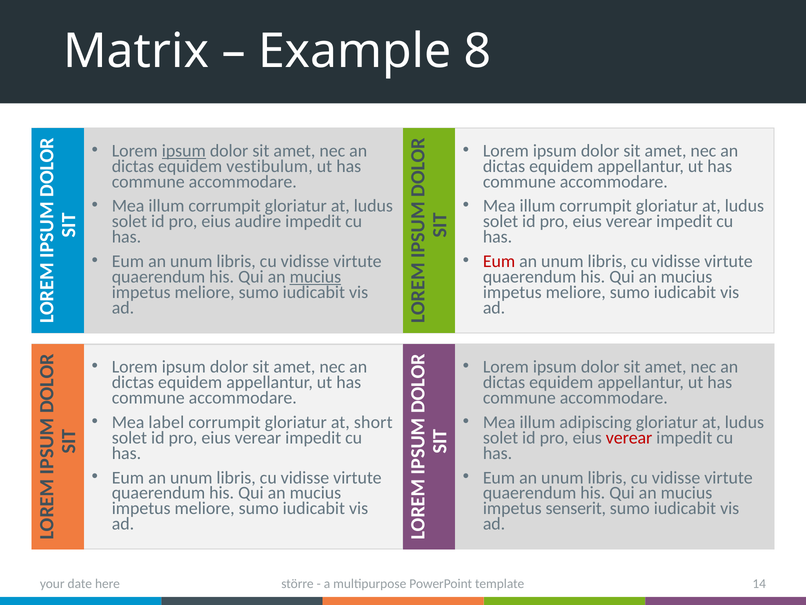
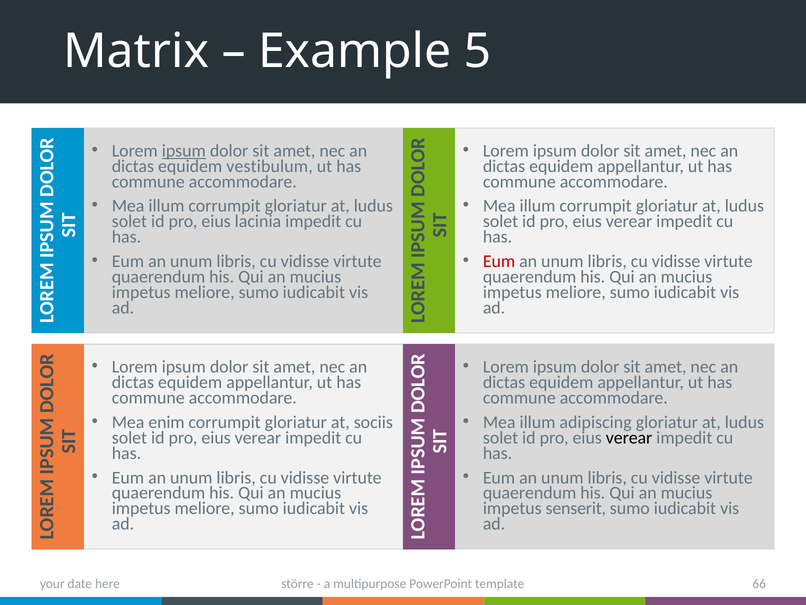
8: 8 -> 5 (478, 51)
audire: audire -> lacinia (258, 221)
mucius underline: present -> none (315, 277)
label: label -> enim (167, 422)
short: short -> sociis (373, 422)
verear colour: red -> black (629, 437)
14: 14 -> 66 (759, 583)
